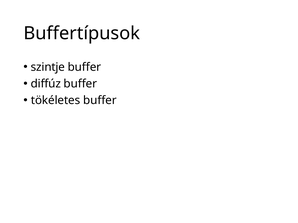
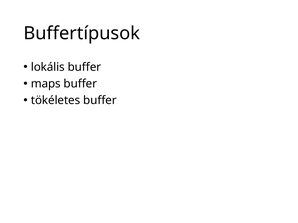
szintje: szintje -> lokális (48, 67)
diffúz: diffúz -> maps (46, 84)
